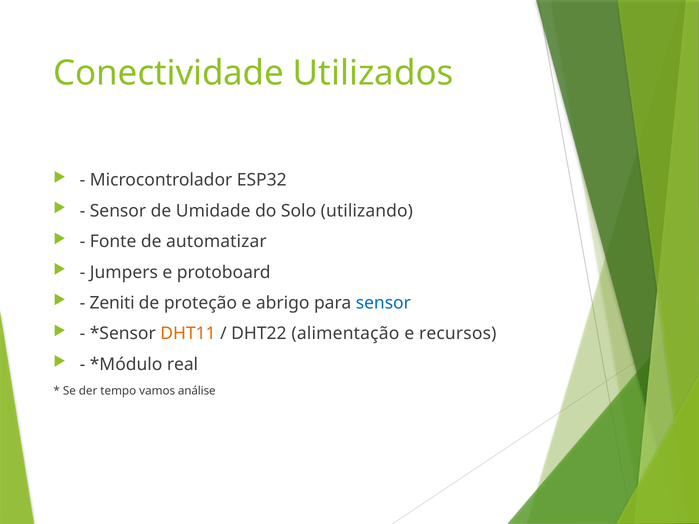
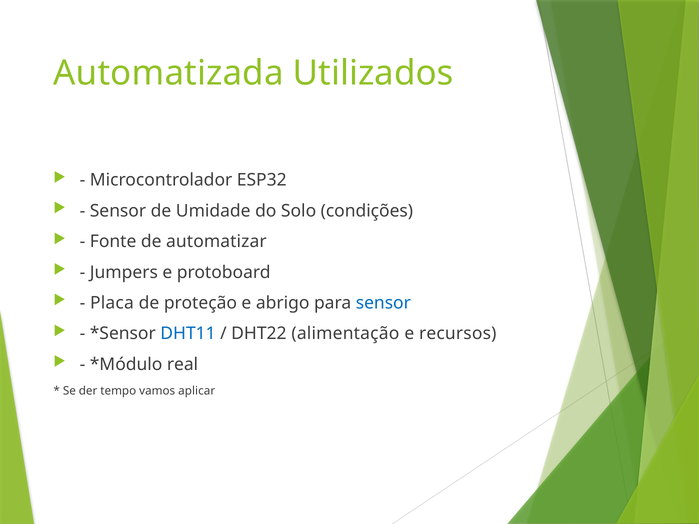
Conectividade: Conectividade -> Automatizada (169, 73)
utilizando: utilizando -> condições (367, 211)
Zeniti: Zeniti -> Placa (112, 303)
DHT11 colour: orange -> blue (188, 334)
análise: análise -> aplicar (197, 391)
